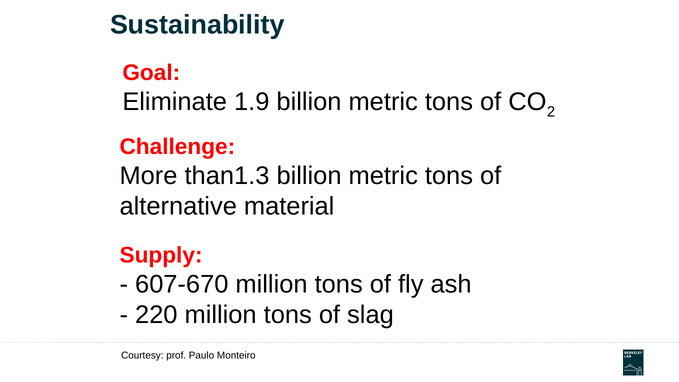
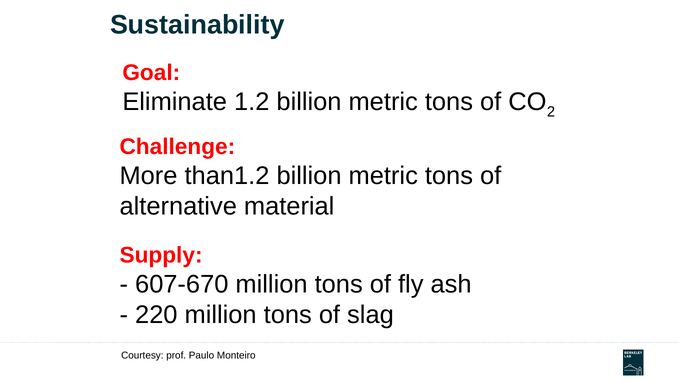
1.9: 1.9 -> 1.2 (252, 102)
than1.3: than1.3 -> than1.2 (227, 176)
